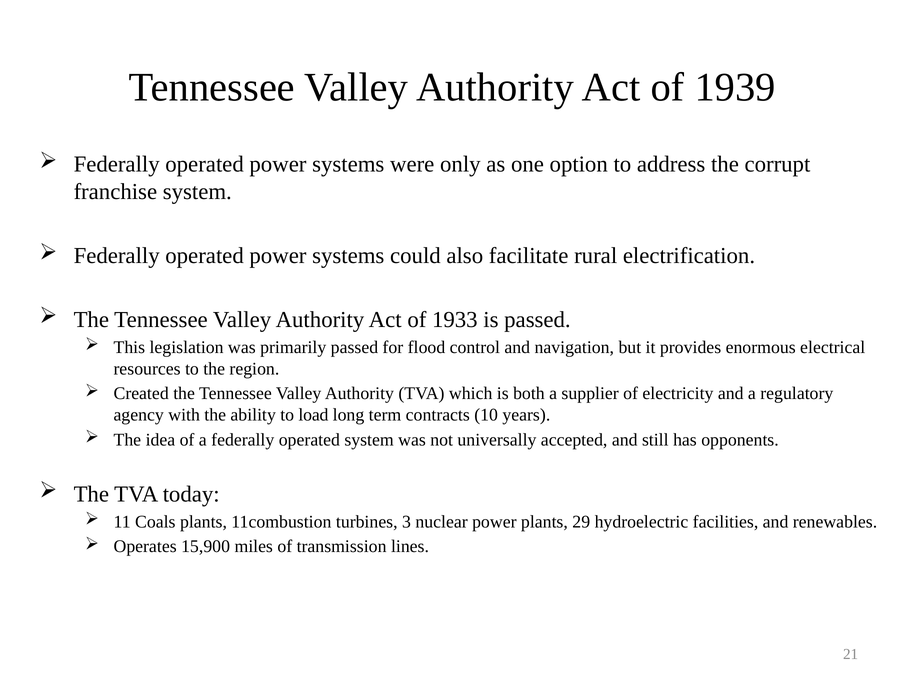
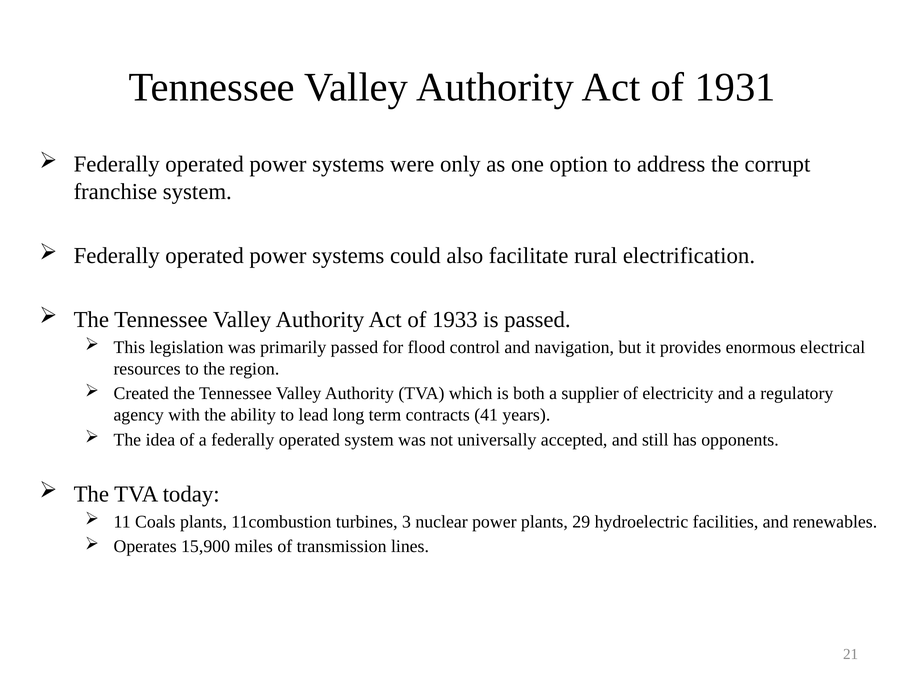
1939: 1939 -> 1931 (735, 87)
load: load -> lead (313, 415)
10: 10 -> 41 (486, 415)
